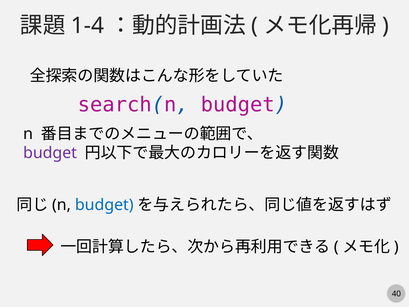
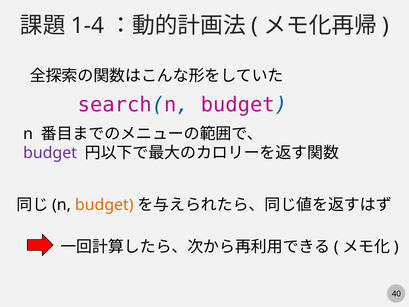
budget colour: blue -> orange (104, 205)
